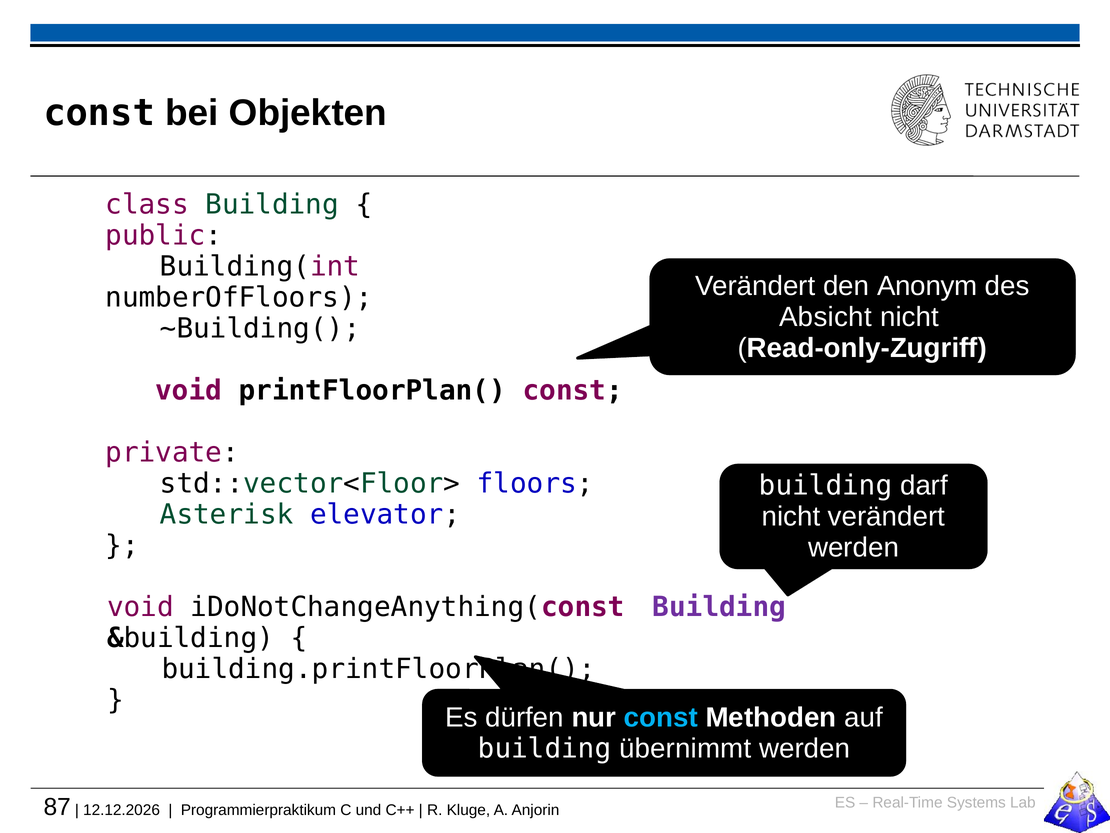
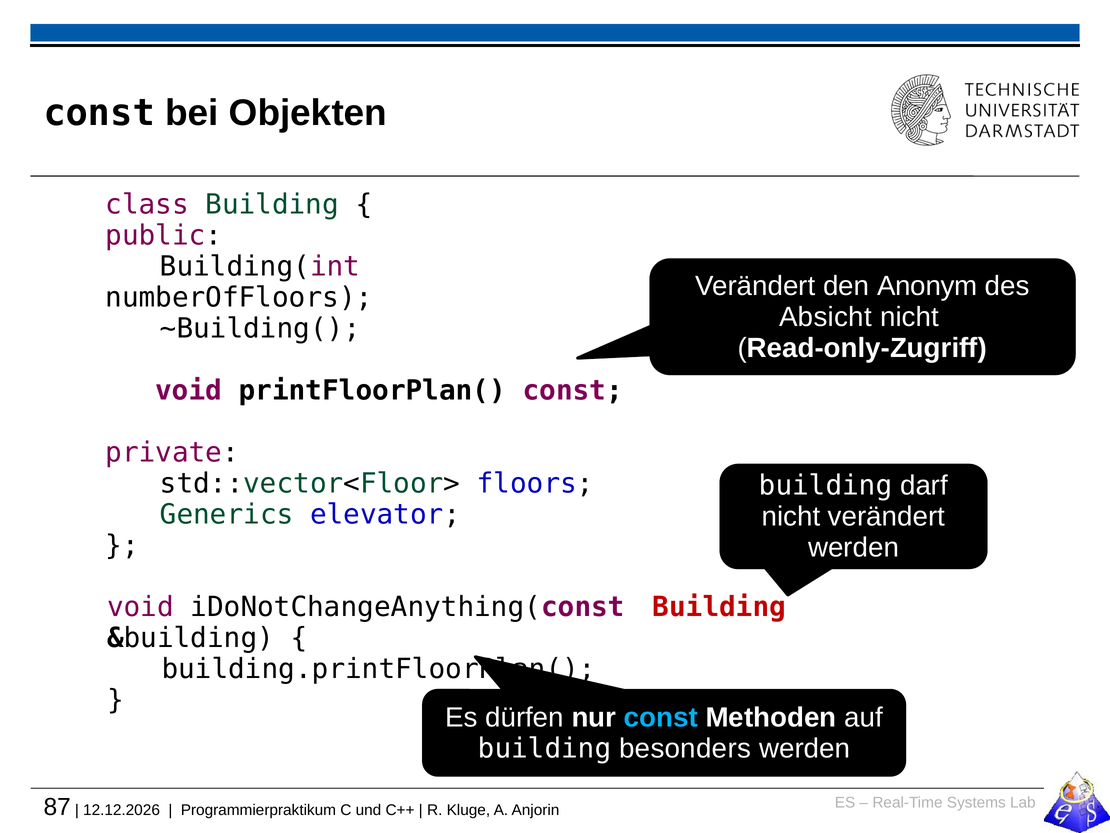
Asterisk: Asterisk -> Generics (227, 514)
Building colour: purple -> red (719, 607)
übernimmt: übernimmt -> besonders (685, 748)
